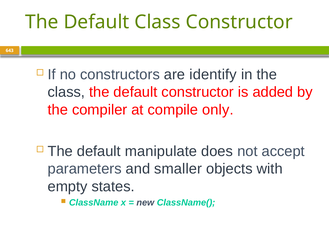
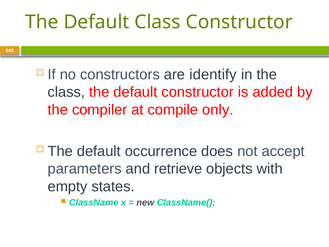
manipulate: manipulate -> occurrence (161, 151)
smaller: smaller -> retrieve (178, 169)
